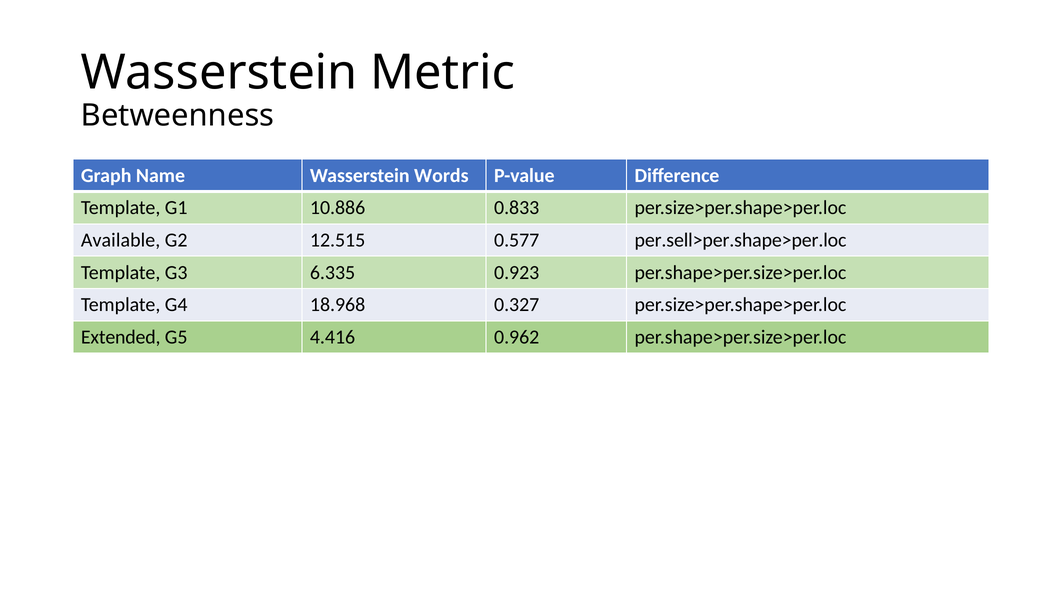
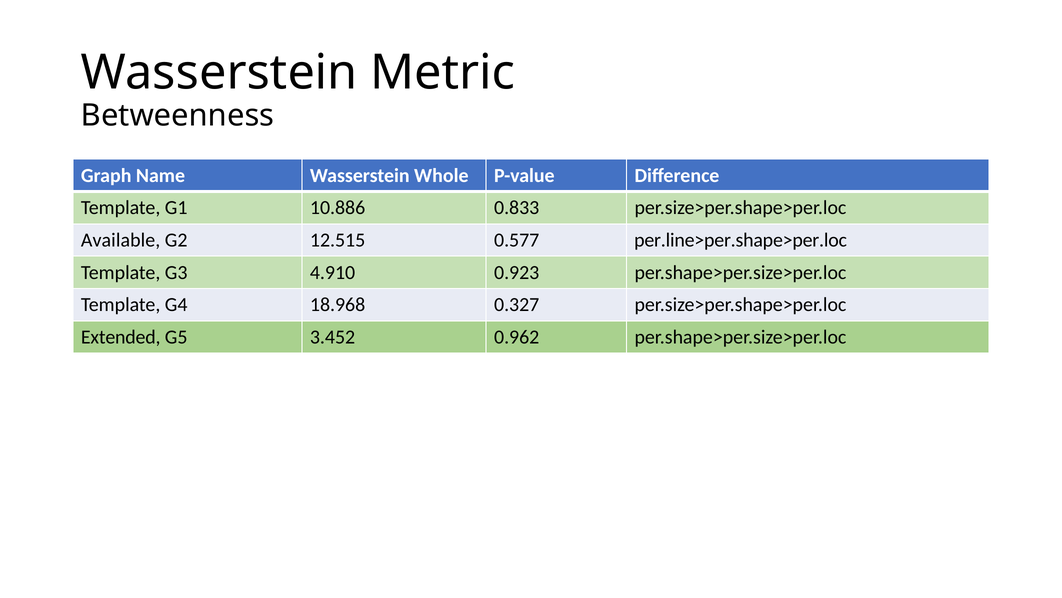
Words: Words -> Whole (441, 175)
per.sell>per.shape>per.loc: per.sell>per.shape>per.loc -> per.line>per.shape>per.loc (741, 240)
6.335: 6.335 -> 4.910 (333, 272)
4.416: 4.416 -> 3.452 (333, 337)
